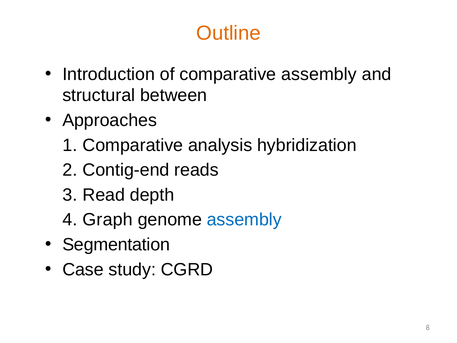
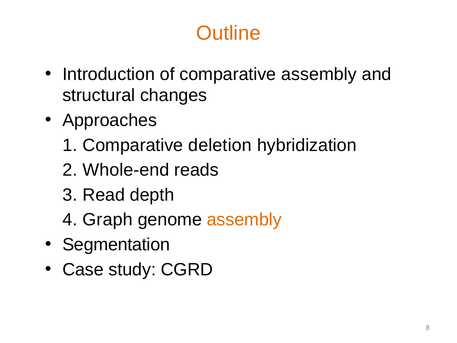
between: between -> changes (174, 95)
analysis: analysis -> deletion (220, 145)
Contig-end: Contig-end -> Whole-end (126, 170)
assembly colour: blue -> orange (244, 220)
